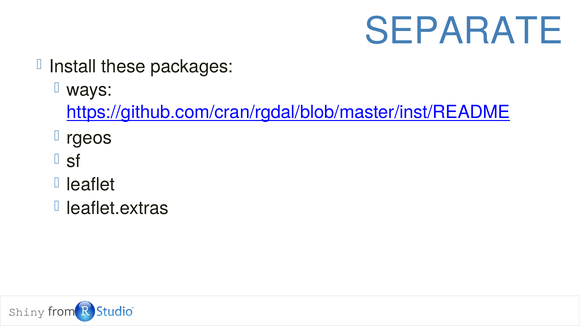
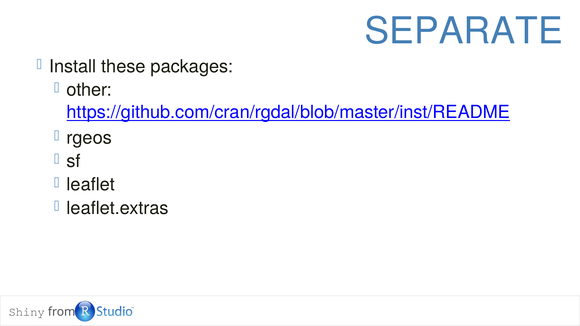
ways: ways -> other (89, 90)
